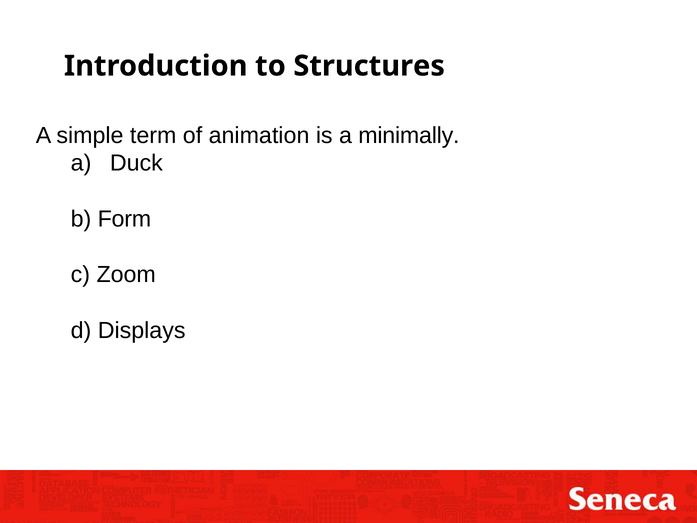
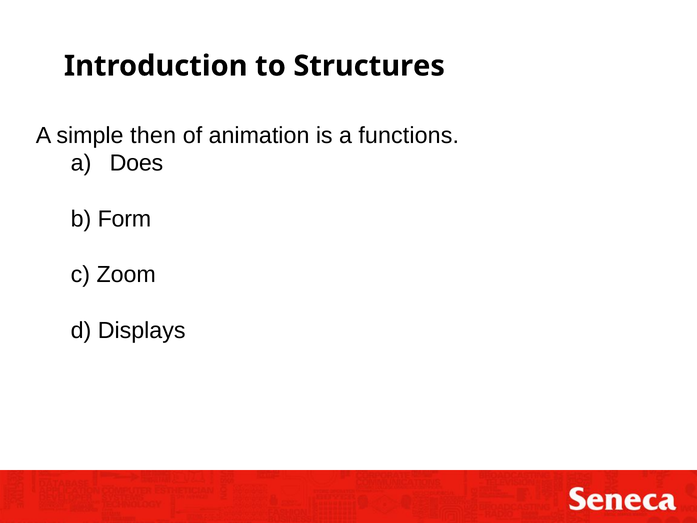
term: term -> then (153, 135)
minimally: minimally -> functions (409, 135)
Duck: Duck -> Does (136, 163)
